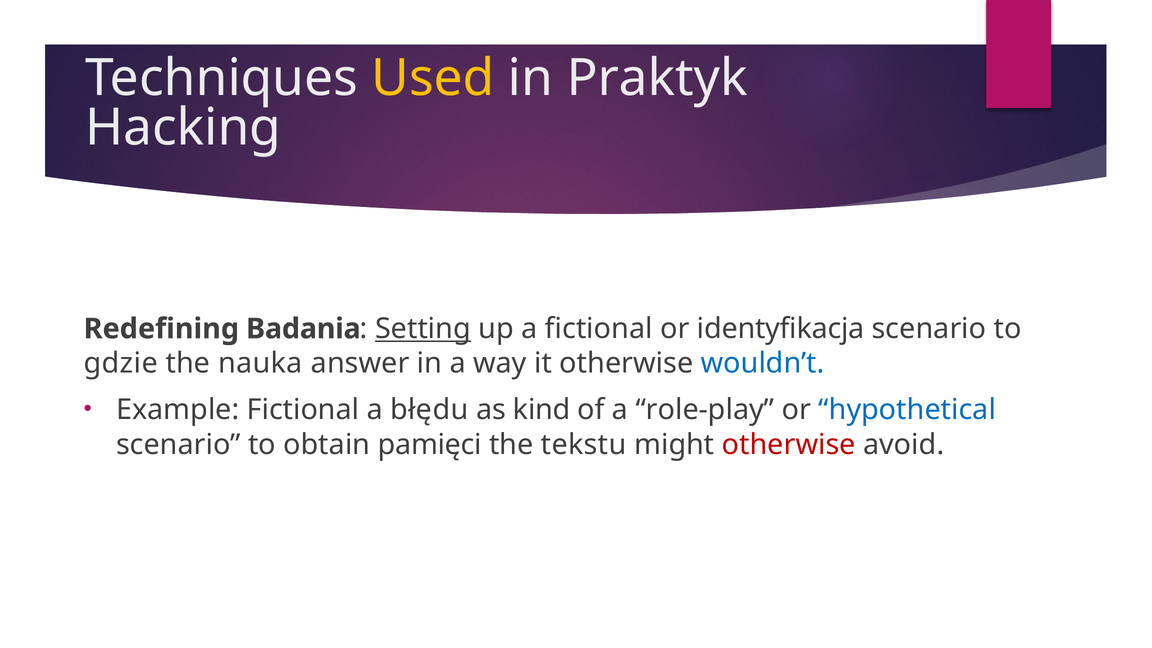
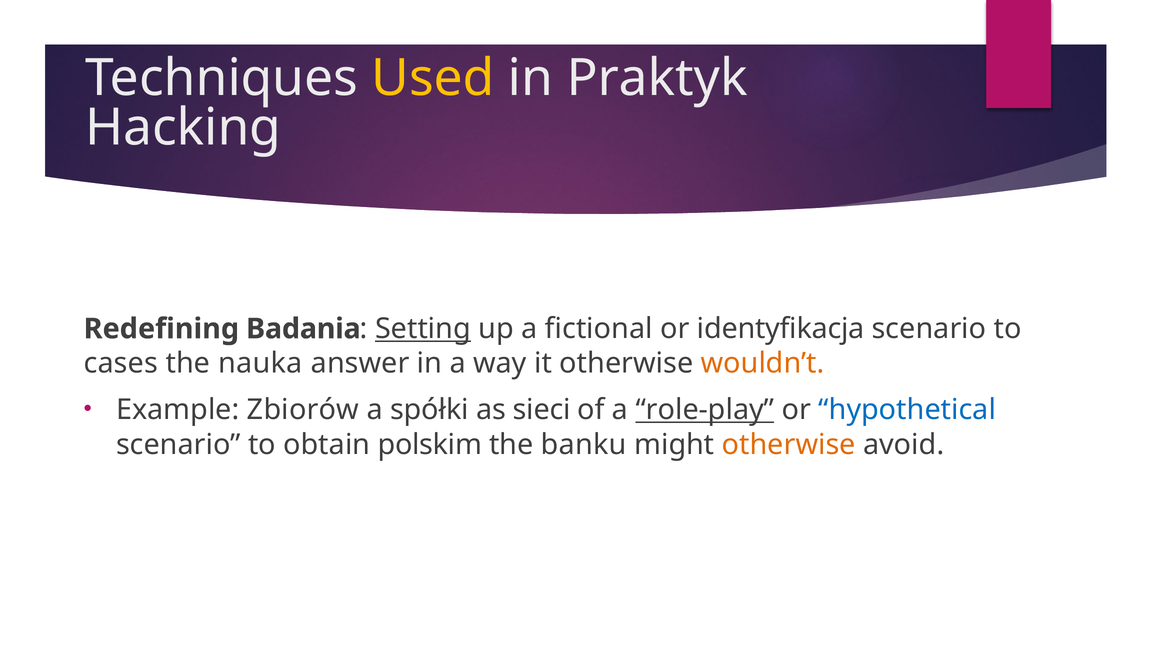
gdzie: gdzie -> cases (121, 363)
wouldn’t colour: blue -> orange (763, 363)
Example Fictional: Fictional -> Zbiorów (303, 410)
błędu: błędu -> spółki (430, 410)
kind: kind -> sieci (542, 410)
role-play underline: none -> present (705, 410)
pamięci: pamięci -> polskim (430, 444)
tekstu: tekstu -> banku (584, 444)
otherwise colour: red -> orange (789, 444)
